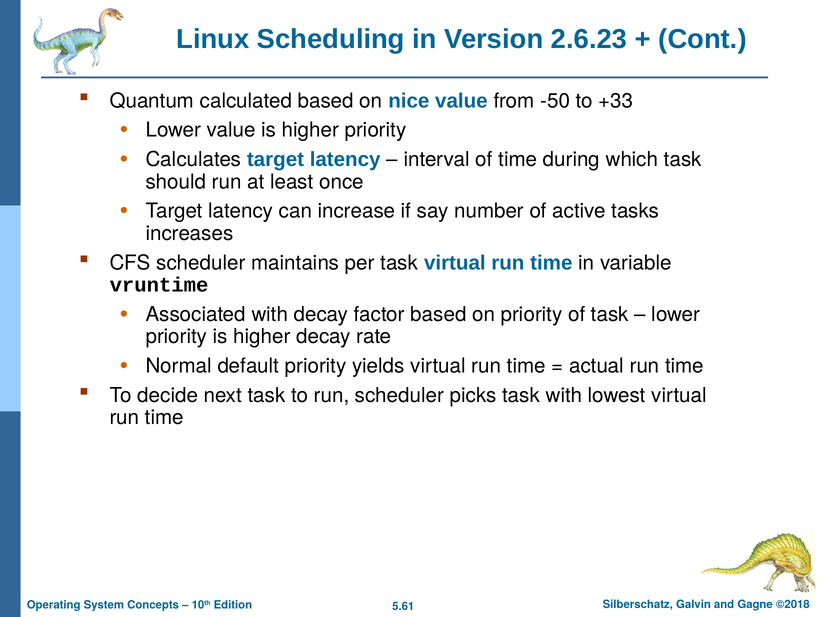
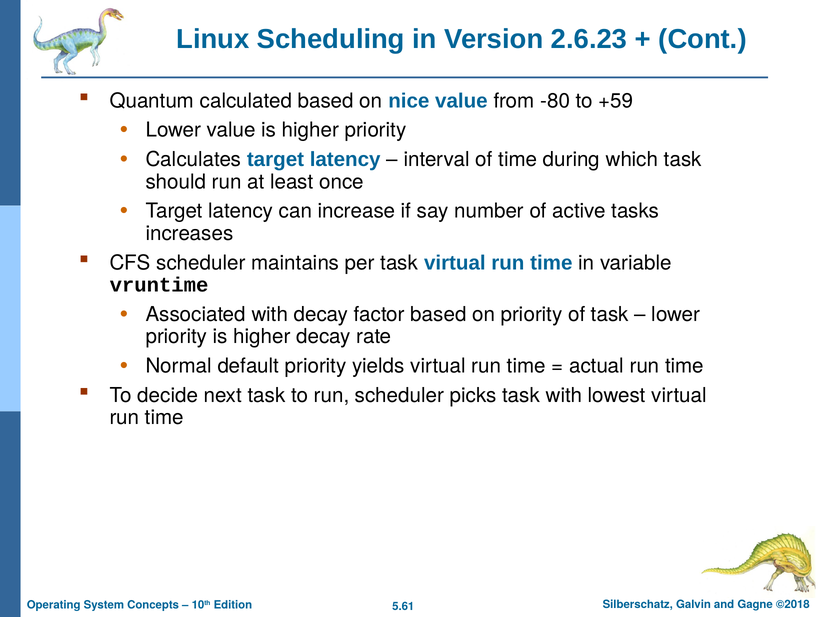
-50: -50 -> -80 (555, 101)
+33: +33 -> +59 (616, 101)
